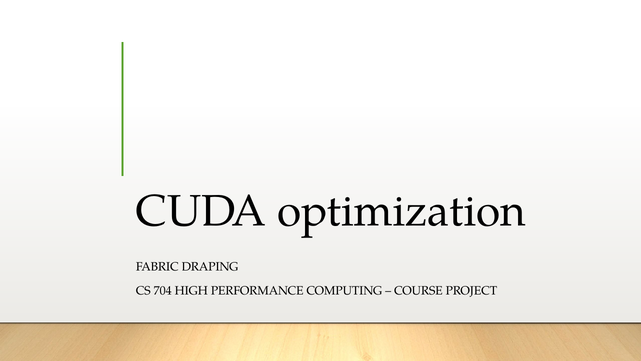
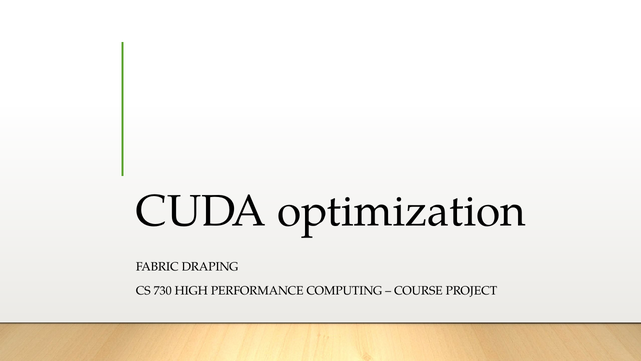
704: 704 -> 730 (163, 290)
